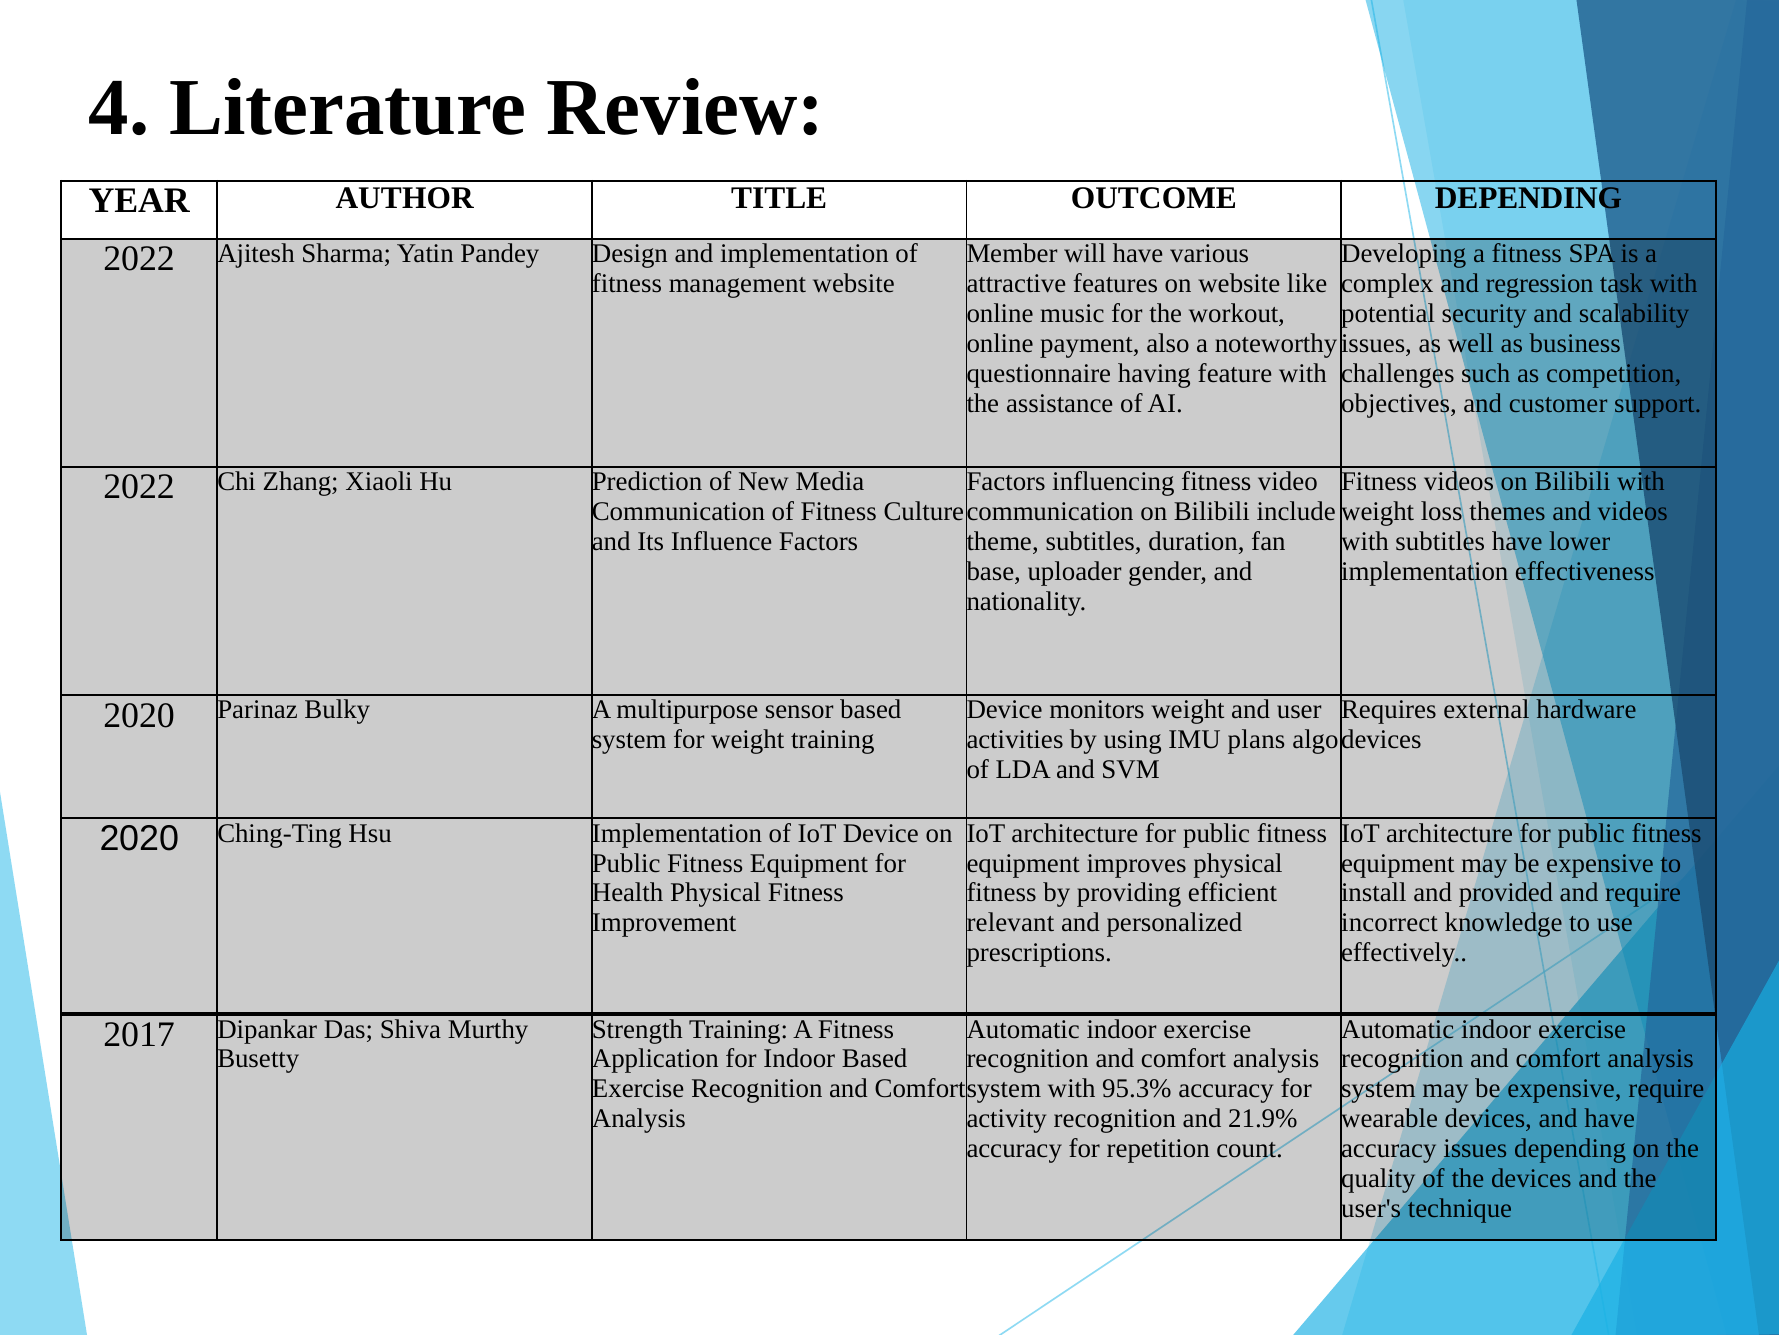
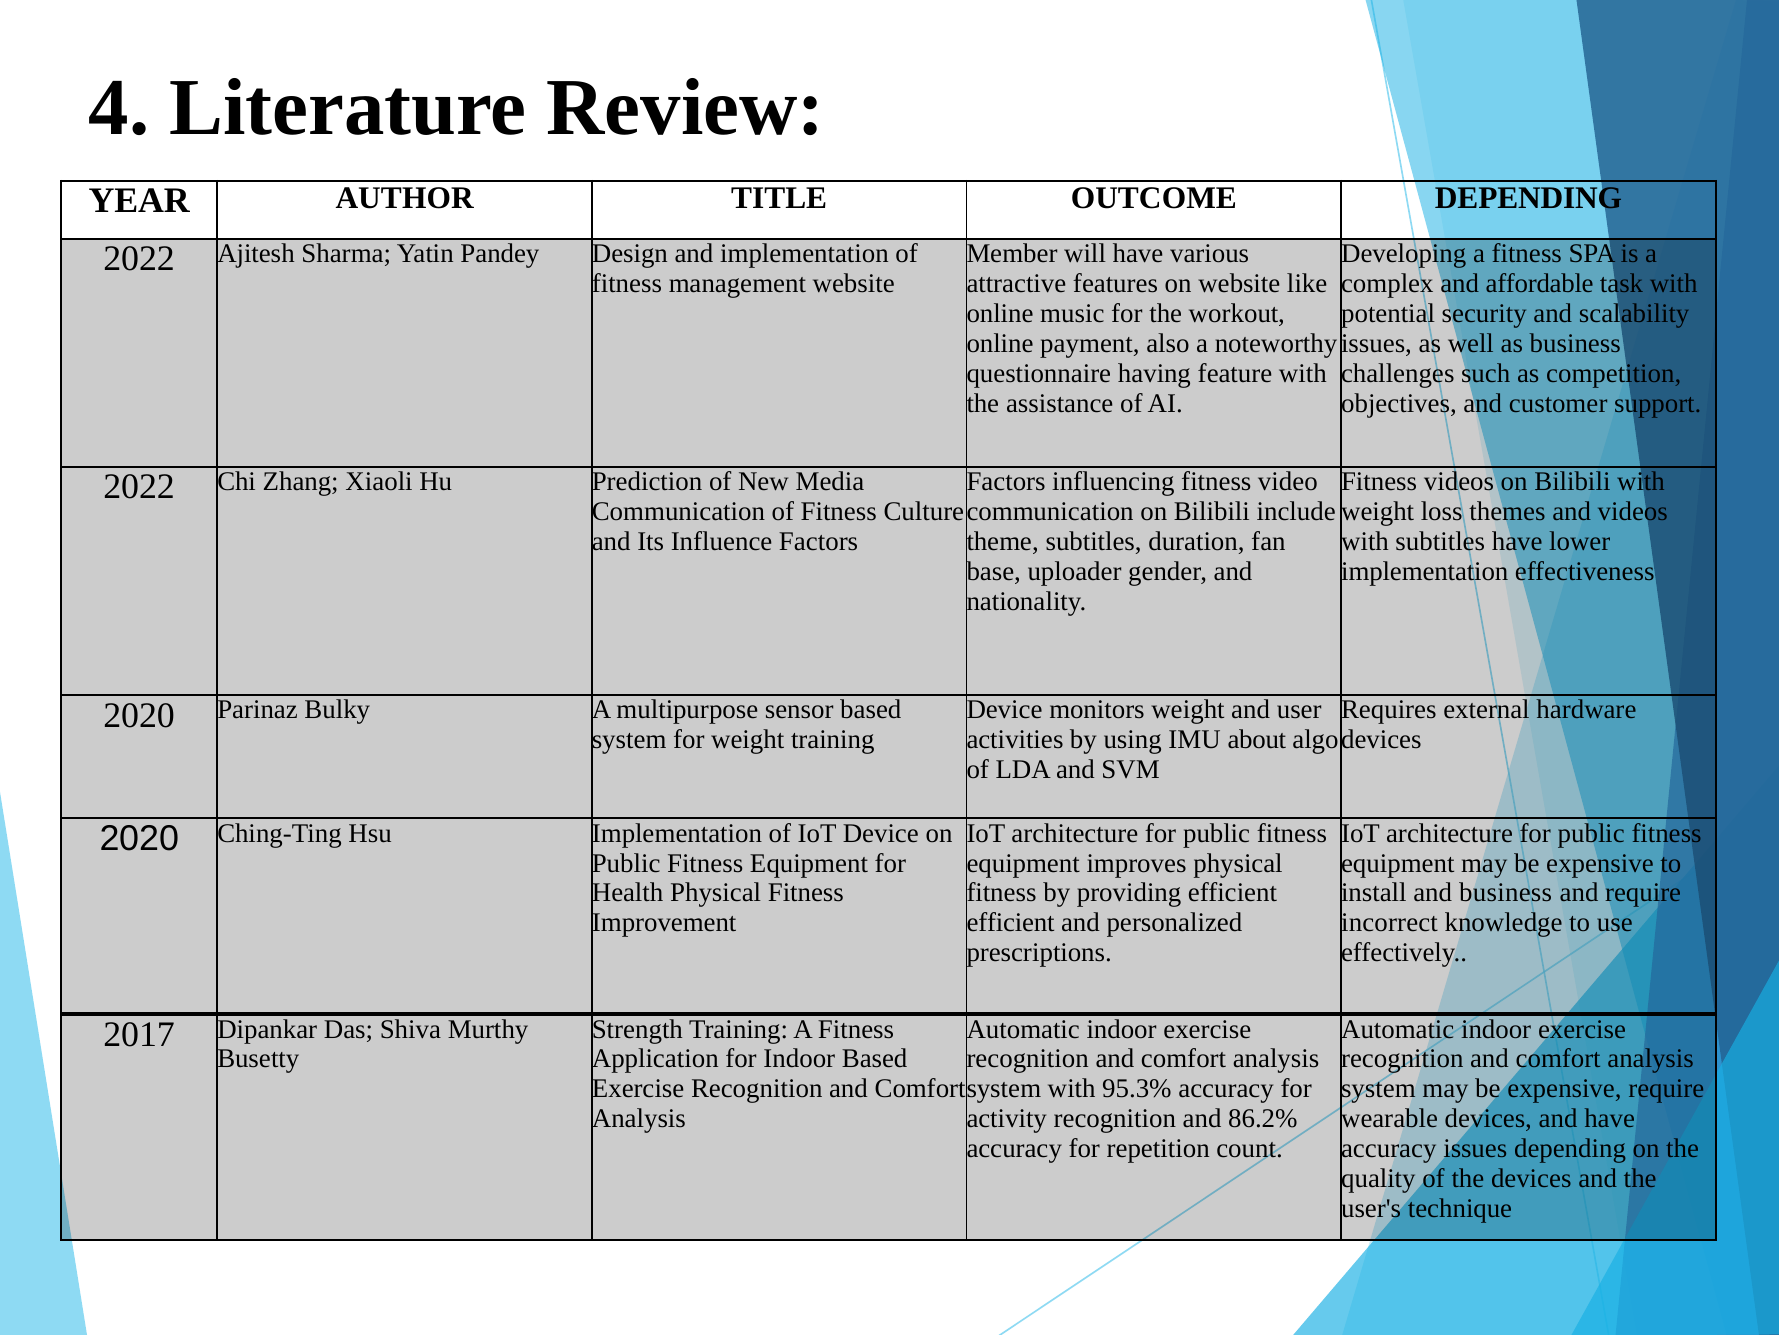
regression: regression -> affordable (1540, 284)
plans: plans -> about (1257, 740)
and provided: provided -> business (1506, 893)
relevant: relevant -> efficient (1011, 923)
21.9%: 21.9% -> 86.2% (1263, 1119)
